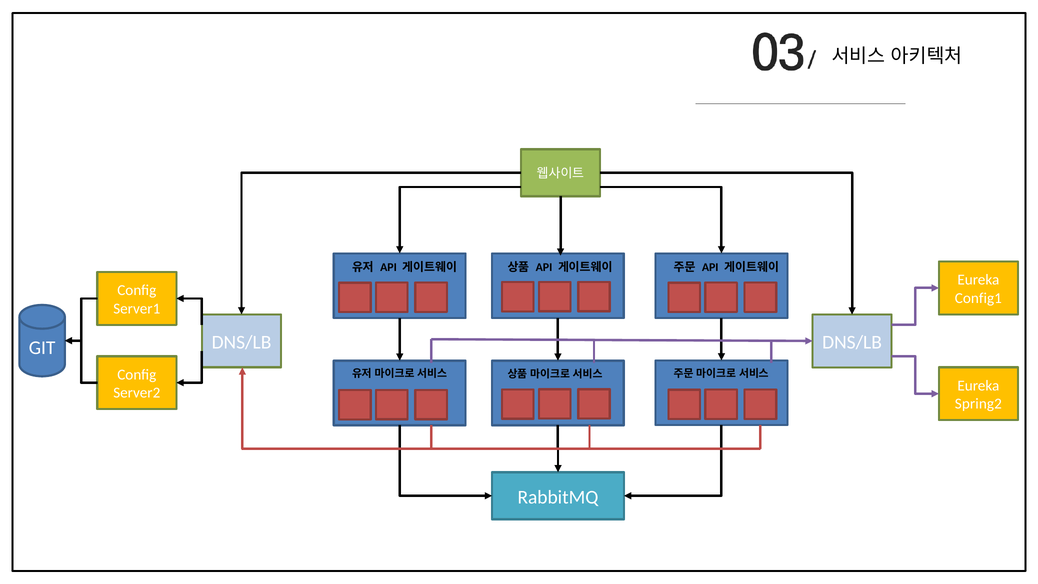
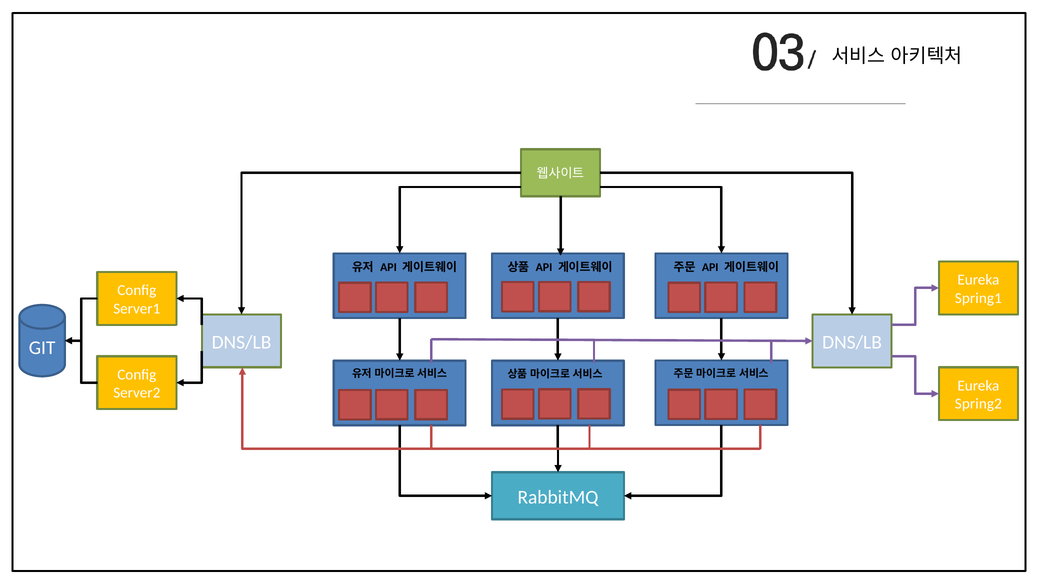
Config1: Config1 -> Spring1 (978, 298)
